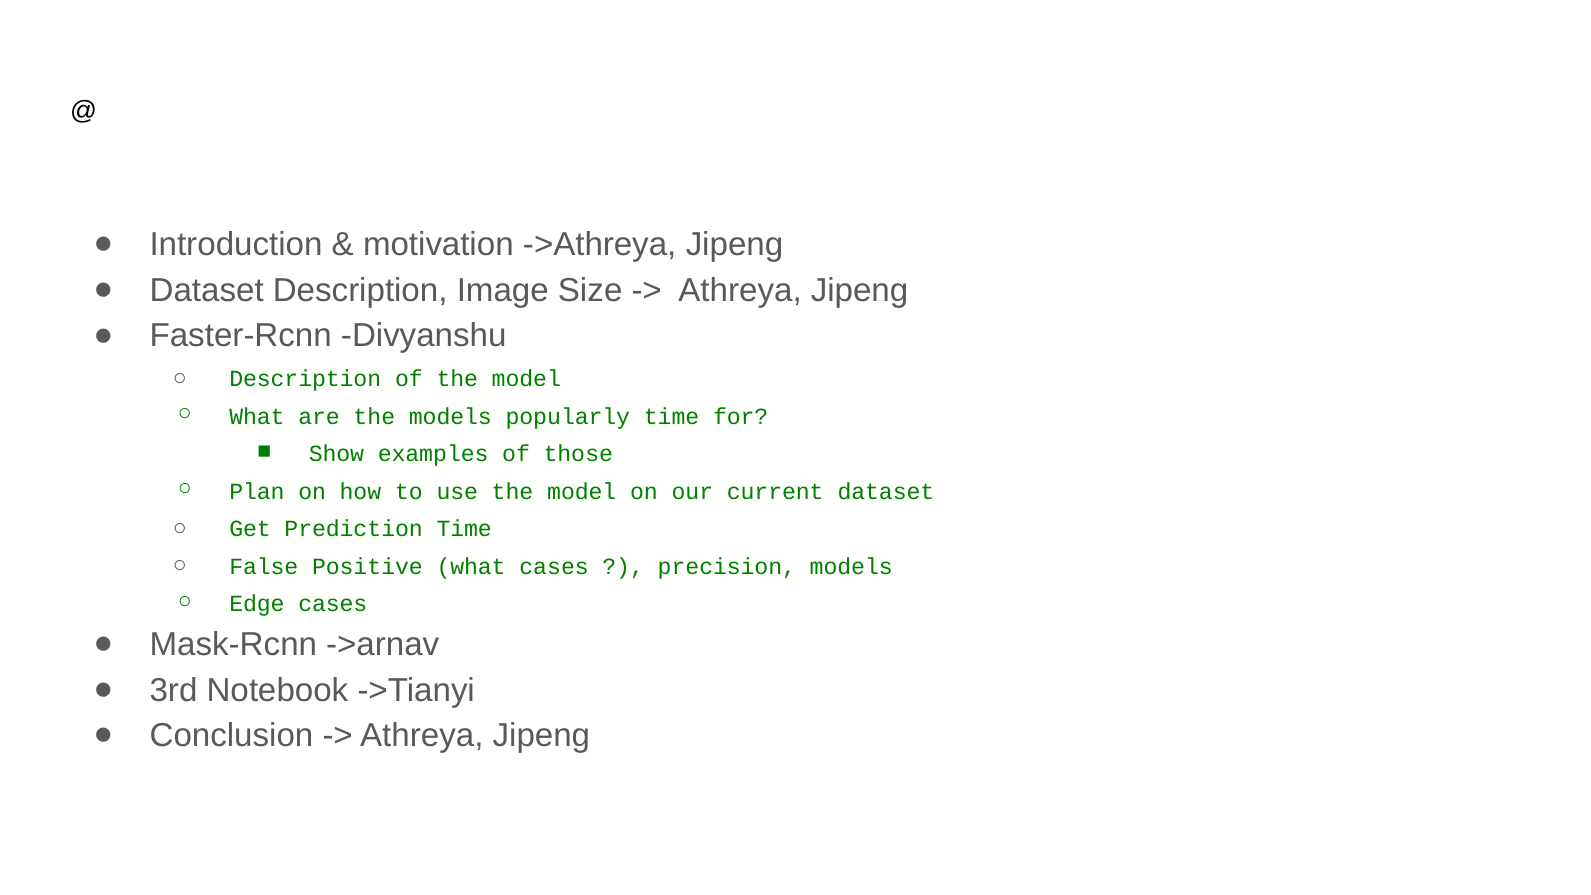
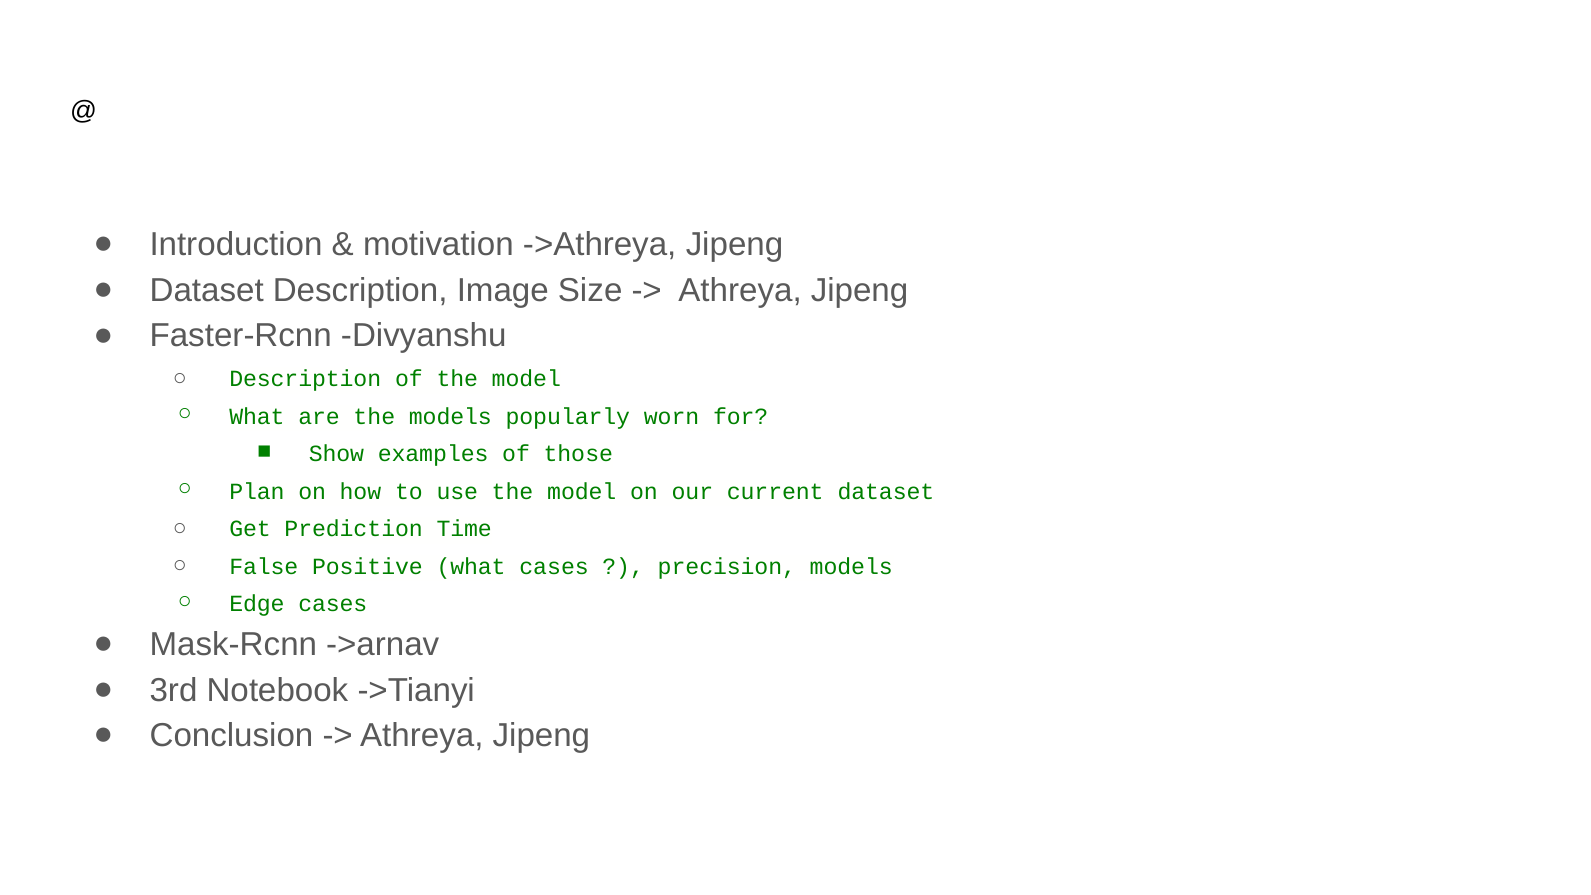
popularly time: time -> worn (672, 416)
